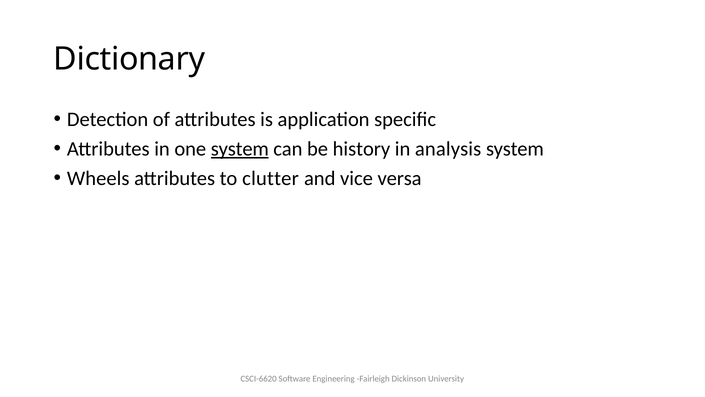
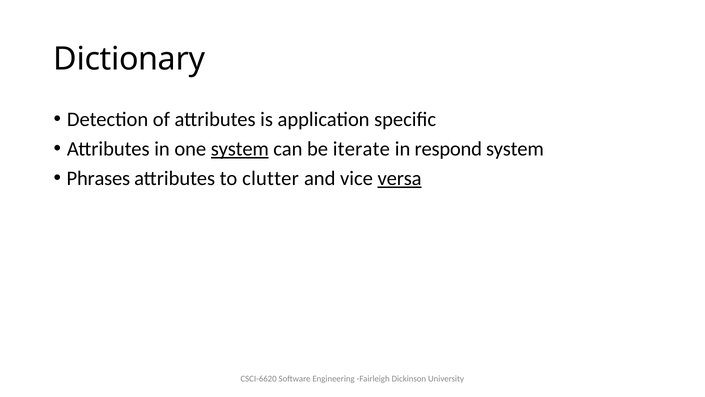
history: history -> iterate (361, 149)
analysis: analysis -> respond (448, 149)
Wheels: Wheels -> Phrases (98, 178)
versa underline: none -> present (400, 178)
